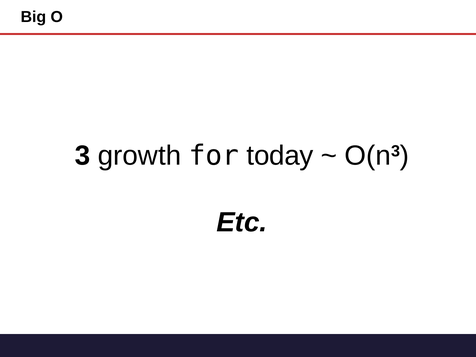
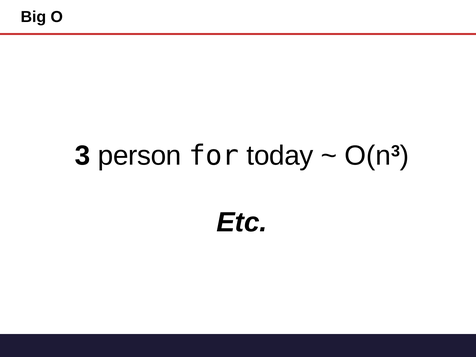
growth: growth -> person (140, 156)
